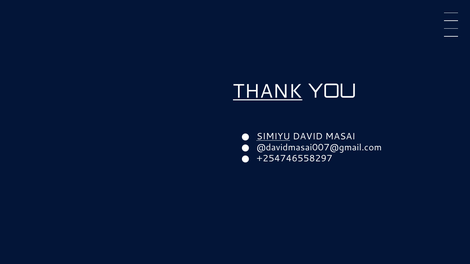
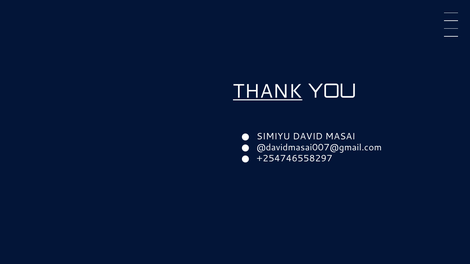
SIMIYU underline: present -> none (273, 137)
